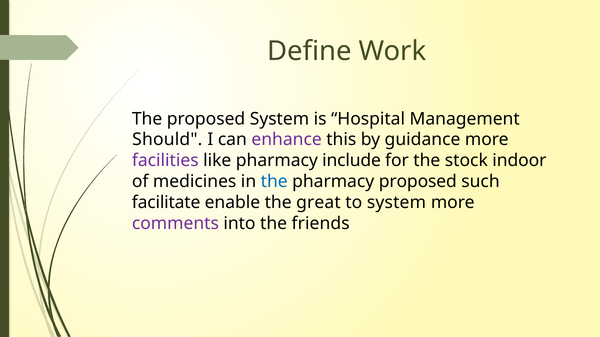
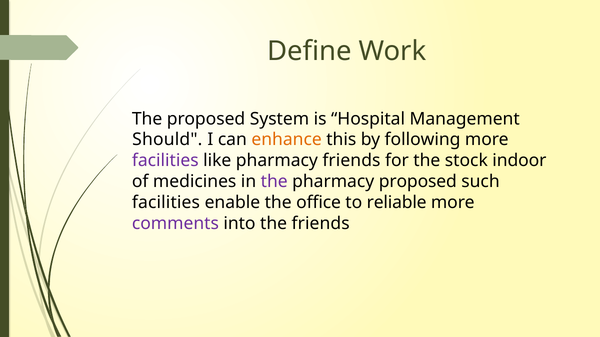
enhance colour: purple -> orange (287, 140)
guidance: guidance -> following (423, 140)
pharmacy include: include -> friends (351, 161)
the colour: blue -> purple (274, 182)
facilitate: facilitate -> facilities (166, 203)
great: great -> office (319, 203)
to system: system -> reliable (397, 203)
